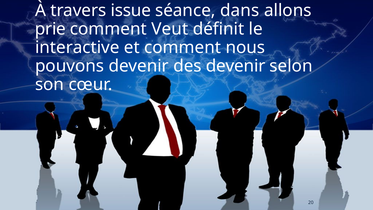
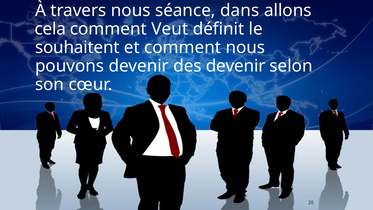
travers issue: issue -> nous (131, 11)
prie: prie -> cela (50, 29)
interactive: interactive -> souhaitent (77, 47)
